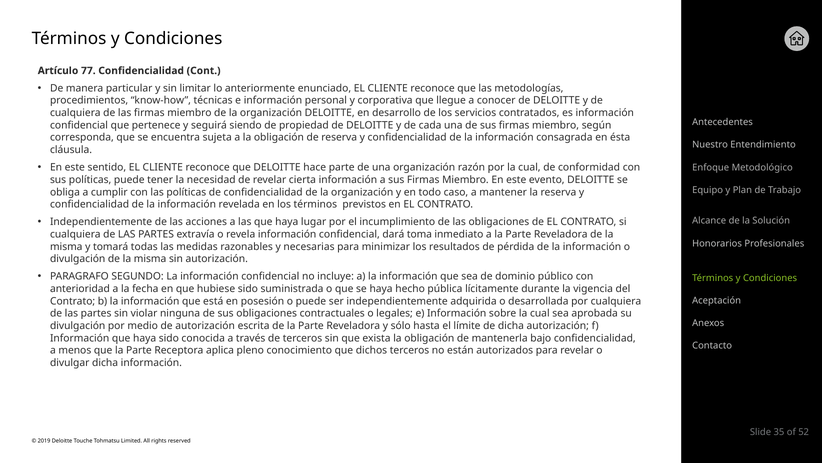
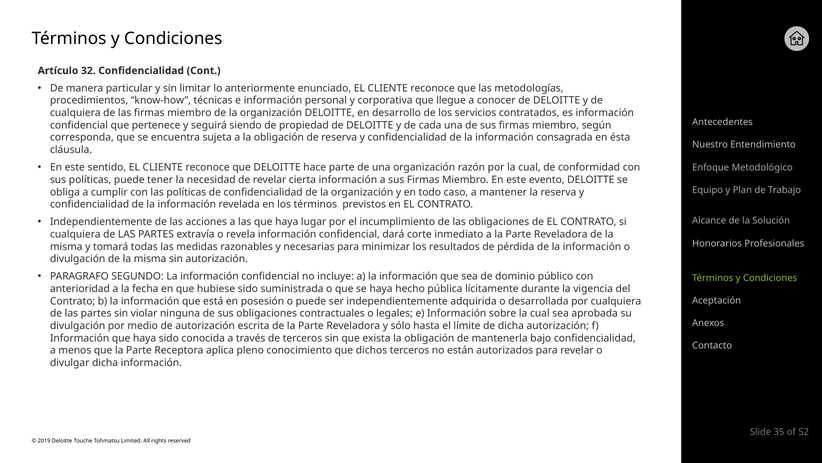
77: 77 -> 32 (88, 71)
toma: toma -> corte (419, 234)
